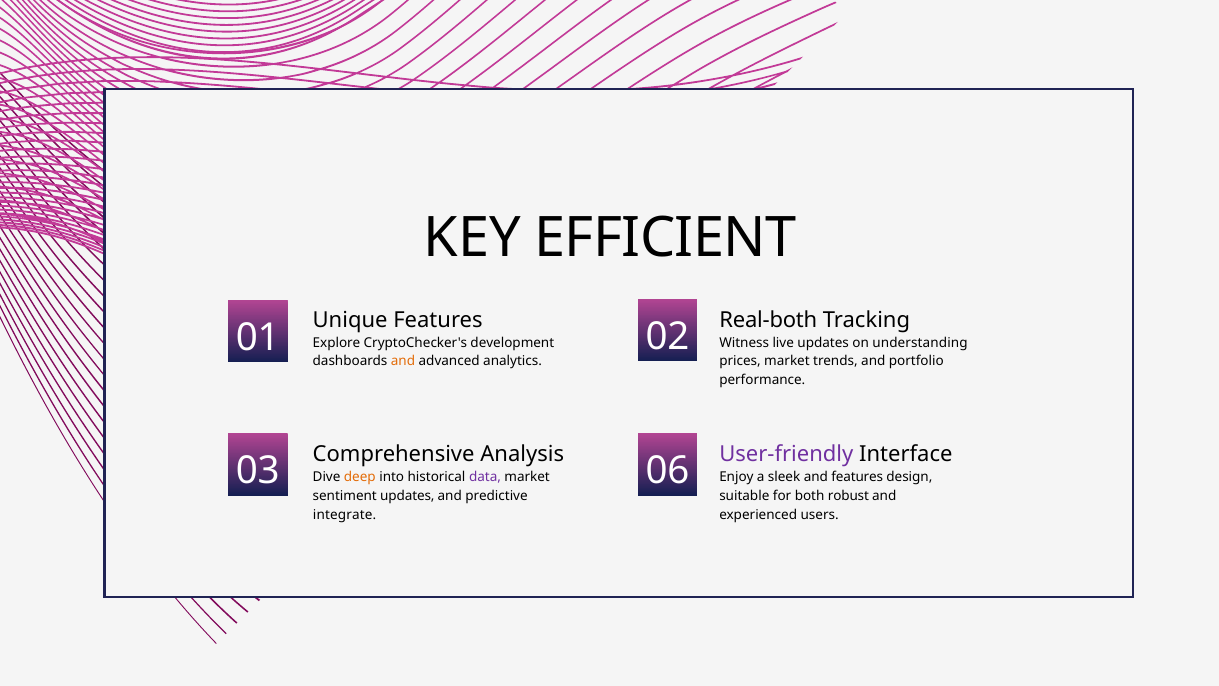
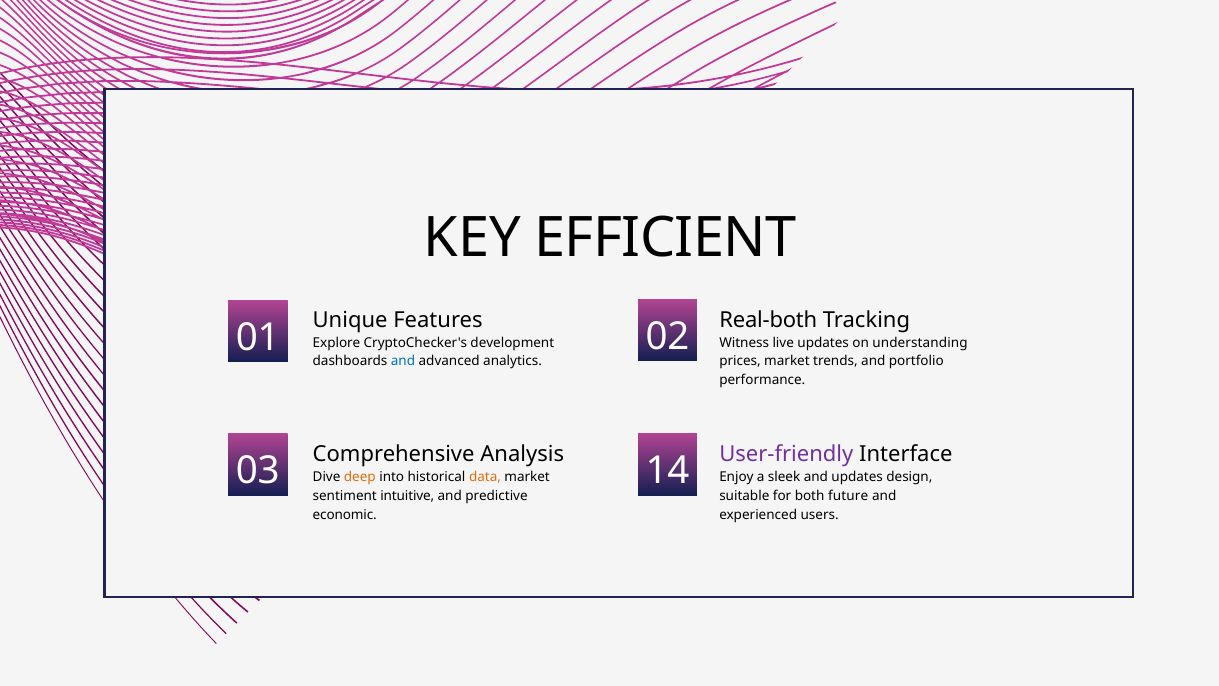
and colour: orange -> blue (403, 361)
06: 06 -> 14 (668, 470)
data colour: purple -> orange (485, 477)
and features: features -> updates (857, 477)
sentiment updates: updates -> intuitive (407, 495)
robust: robust -> future (848, 495)
integrate: integrate -> economic (345, 514)
